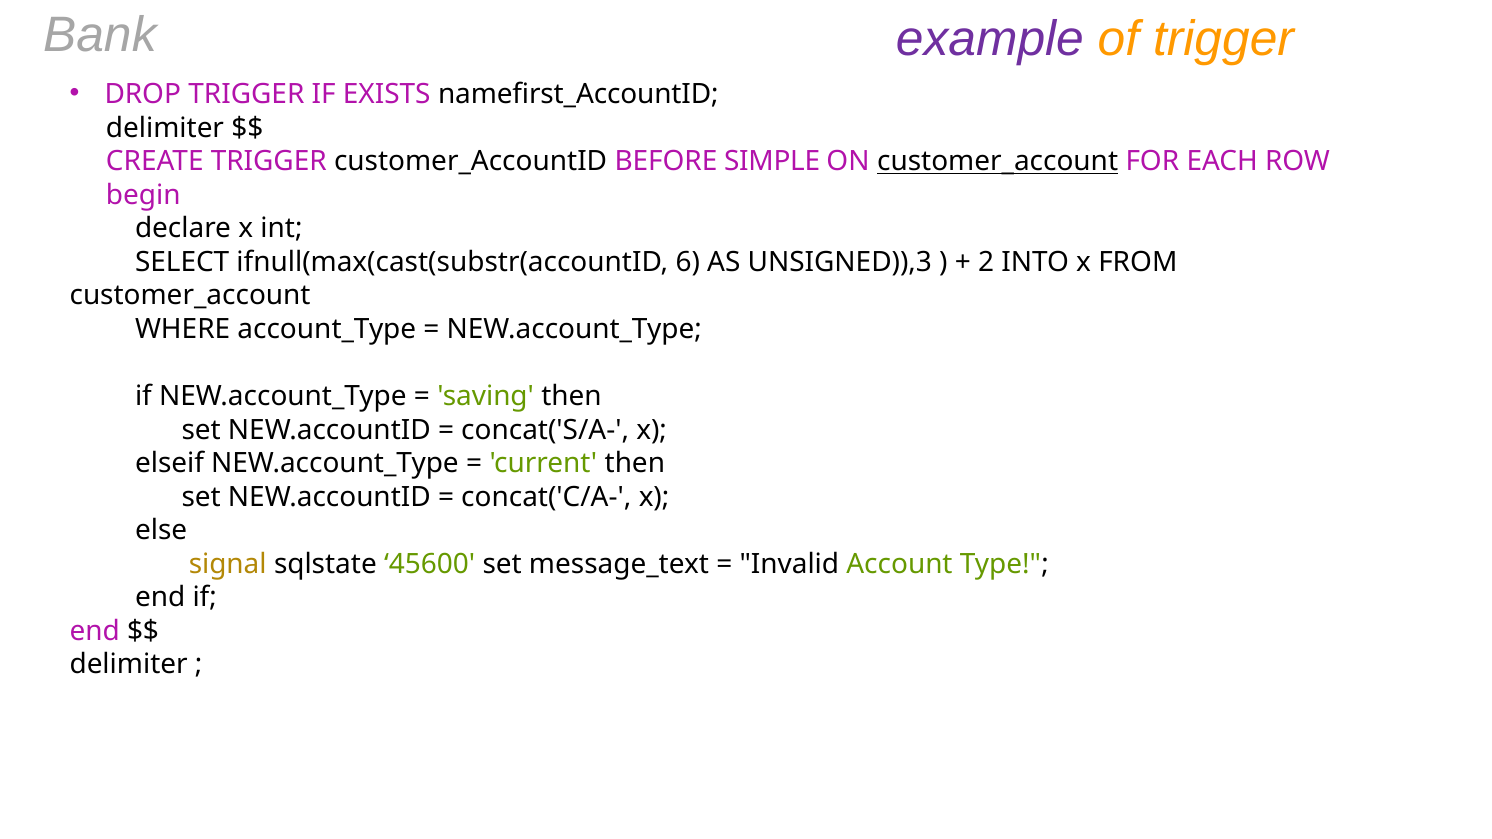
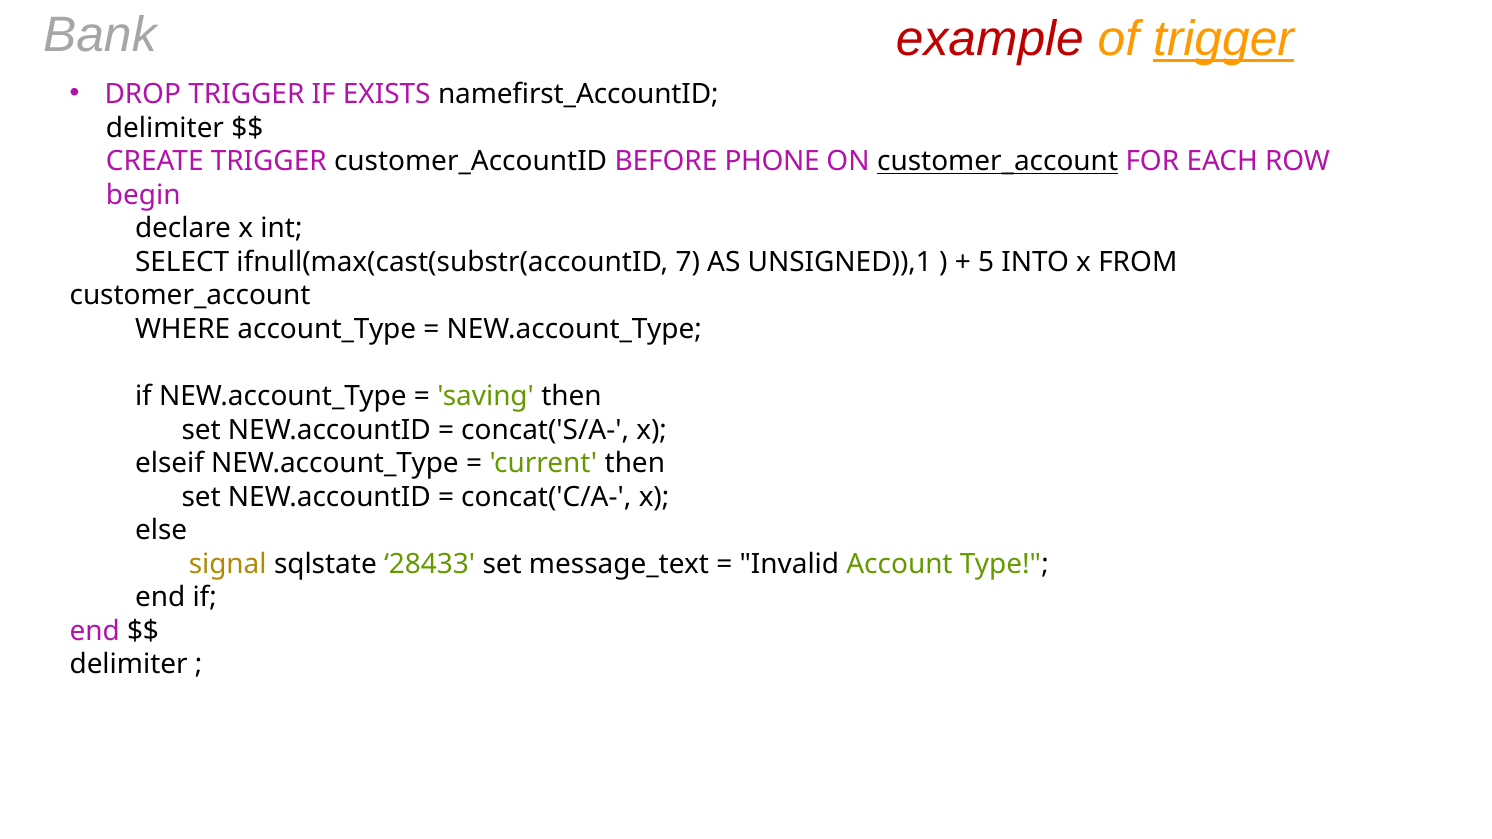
example colour: purple -> red (990, 39)
trigger underline: none -> present (1224, 39)
SIMPLE: SIMPLE -> PHONE (772, 161)
6: 6 -> 7 (688, 262)
UNSIGNED)),3: UNSIGNED)),3 -> UNSIGNED)),1 (840, 262)
2: 2 -> 5 (986, 262)
45600: 45600 -> 28433 (430, 564)
